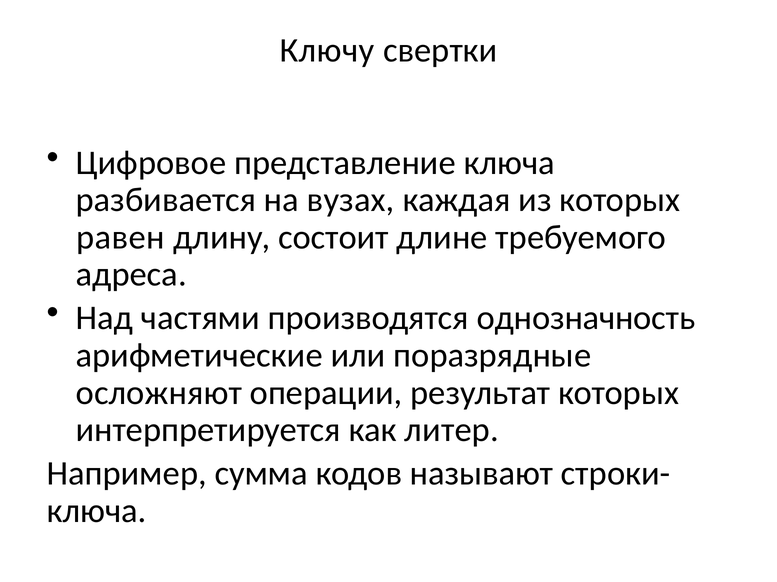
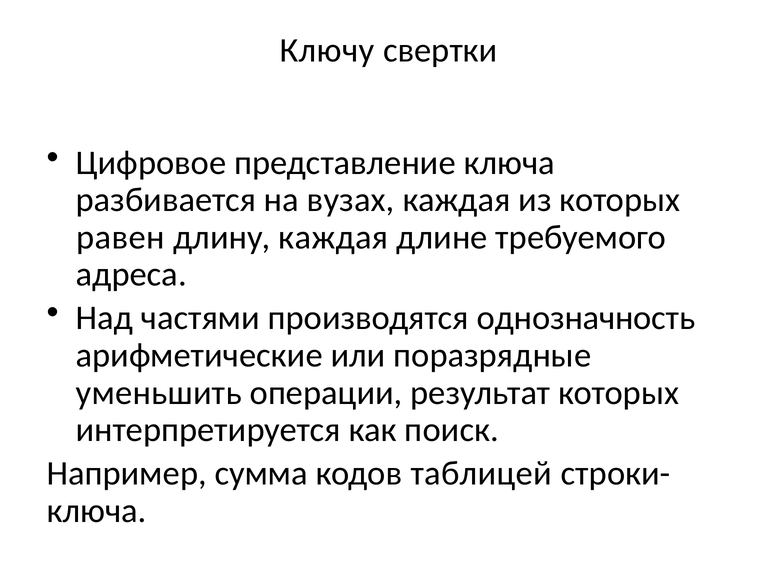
длину состоит: состоит -> каждая (333, 238)
осложняют: осложняют -> уменьшить (159, 393)
литер: литер -> поиск (452, 430)
называют: называют -> таблицей (481, 474)
